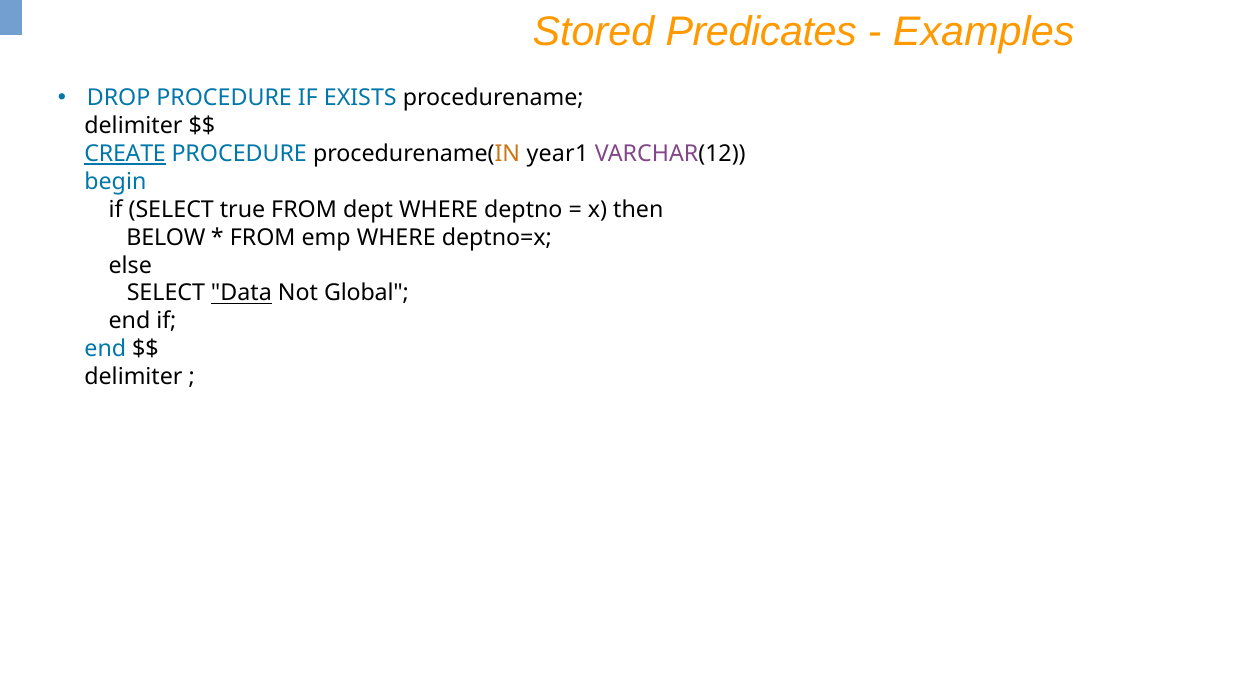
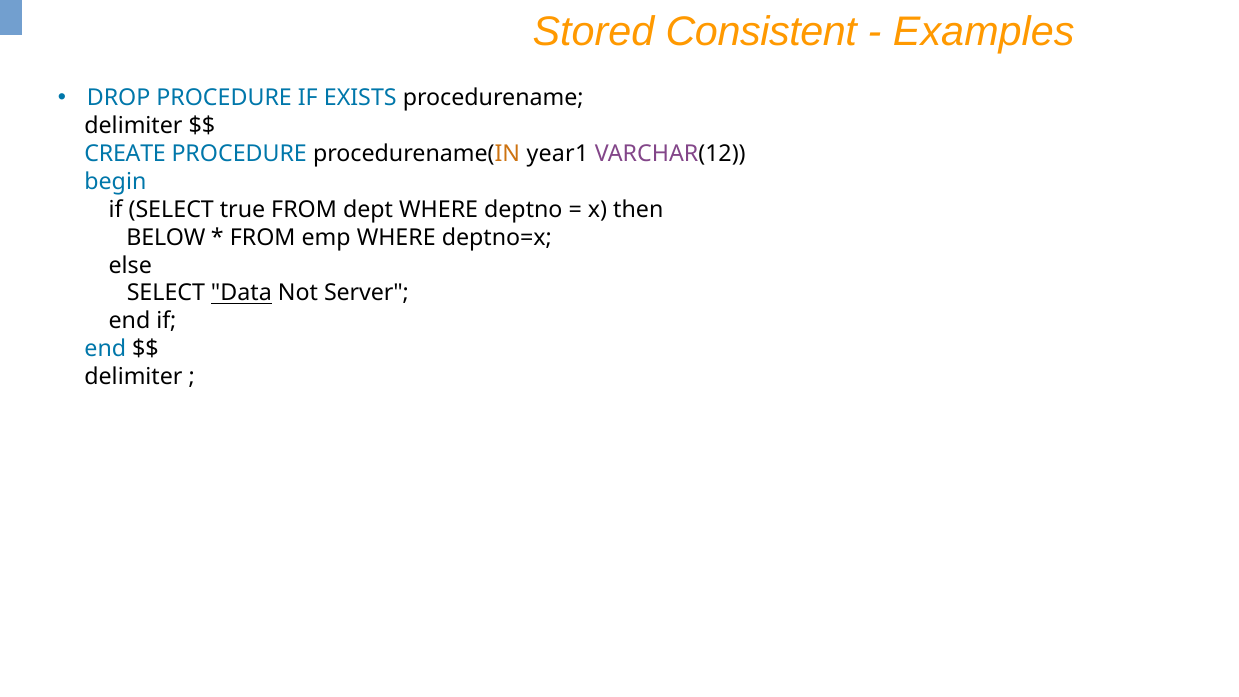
Predicates: Predicates -> Consistent (761, 32)
CREATE underline: present -> none (125, 154)
Global: Global -> Server (366, 293)
